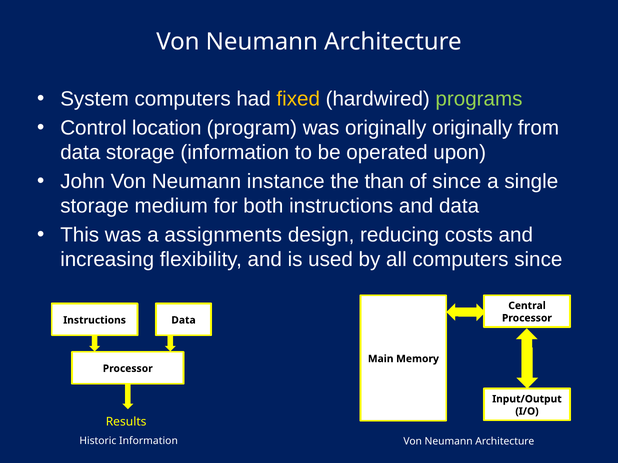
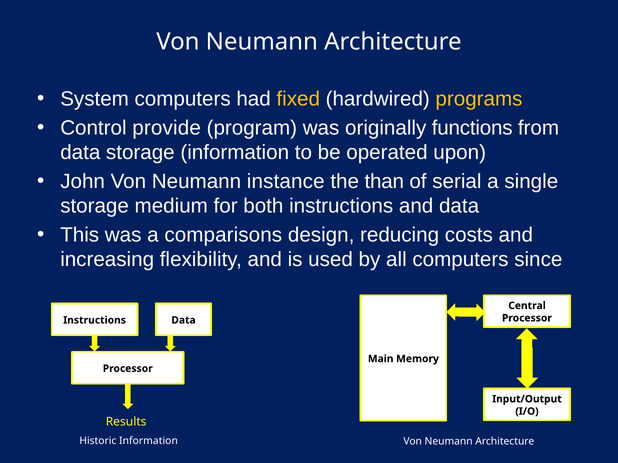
programs colour: light green -> yellow (479, 99)
location: location -> provide (167, 128)
originally originally: originally -> functions (472, 128)
of since: since -> serial (457, 182)
assignments: assignments -> comparisons (223, 235)
